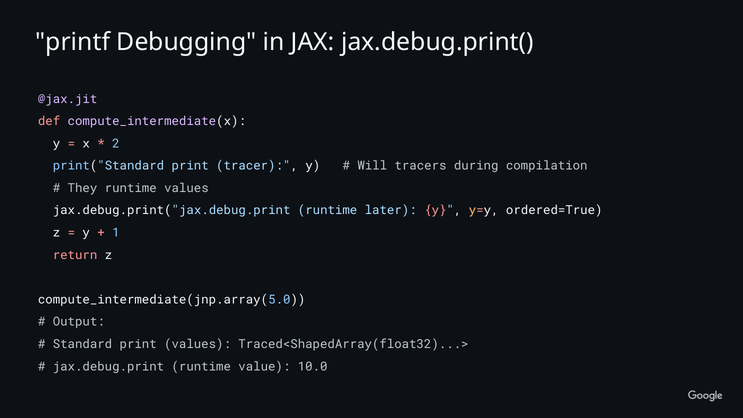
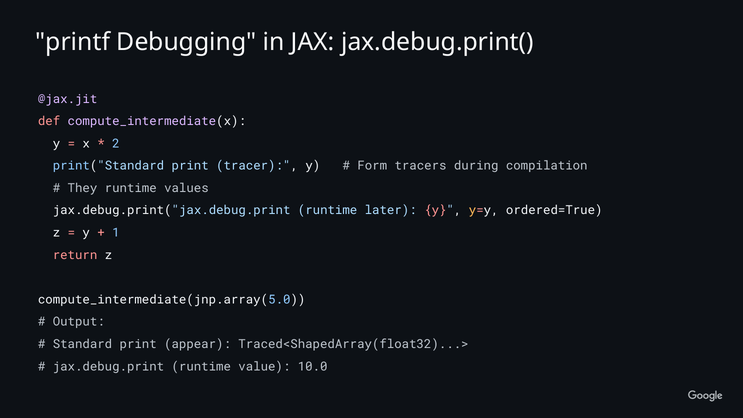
Will: Will -> Form (372, 166)
print values: values -> appear (198, 344)
